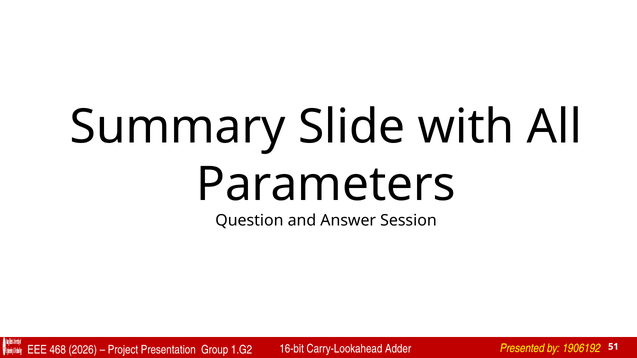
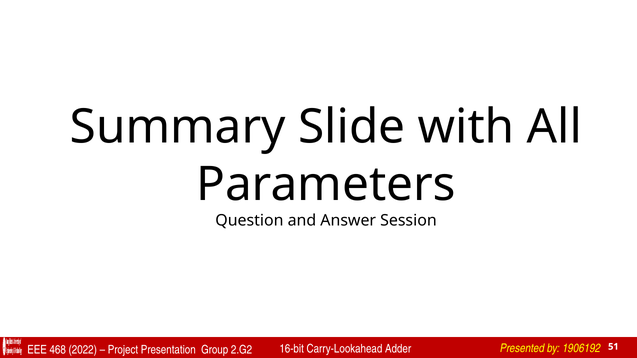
2026: 2026 -> 2022 (83, 350)
1.G2: 1.G2 -> 2.G2 (242, 350)
